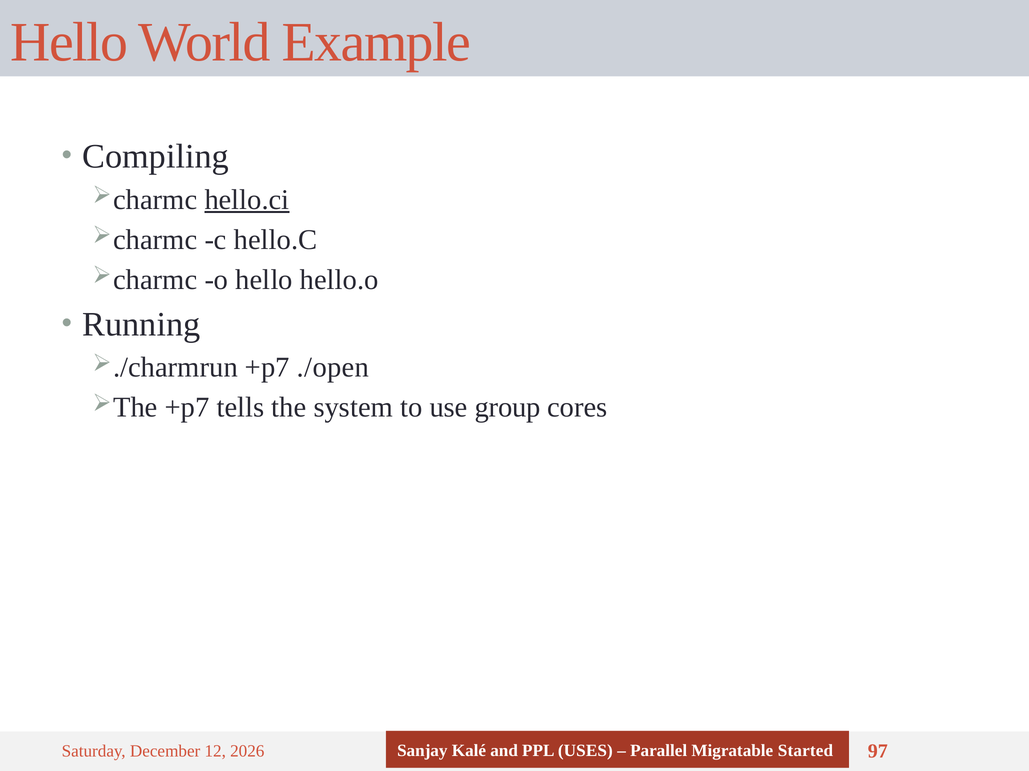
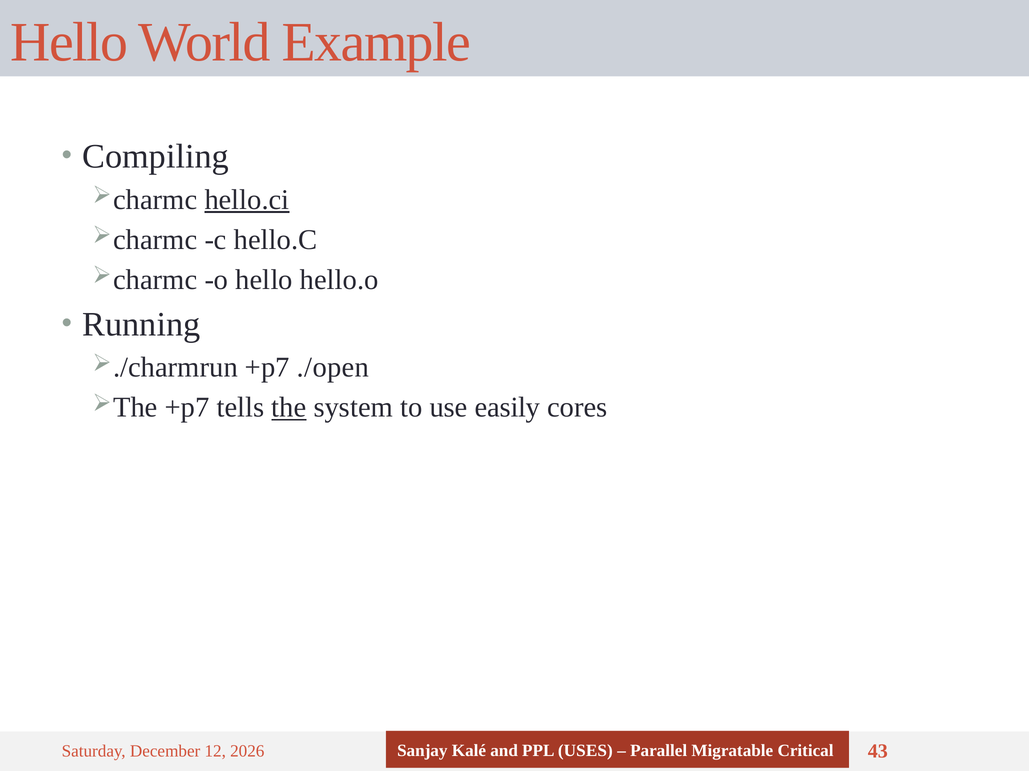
the underline: none -> present (289, 408)
group: group -> easily (508, 408)
Started: Started -> Critical (806, 751)
97: 97 -> 43 (878, 752)
